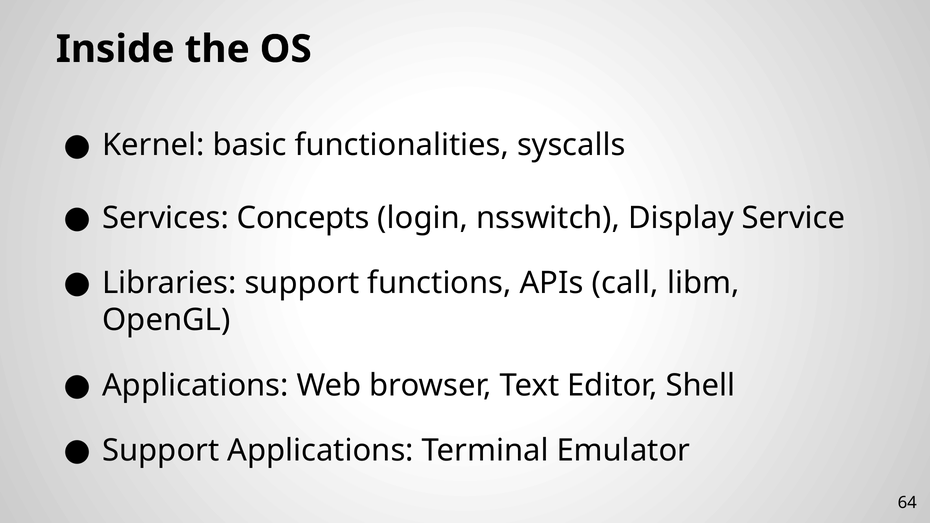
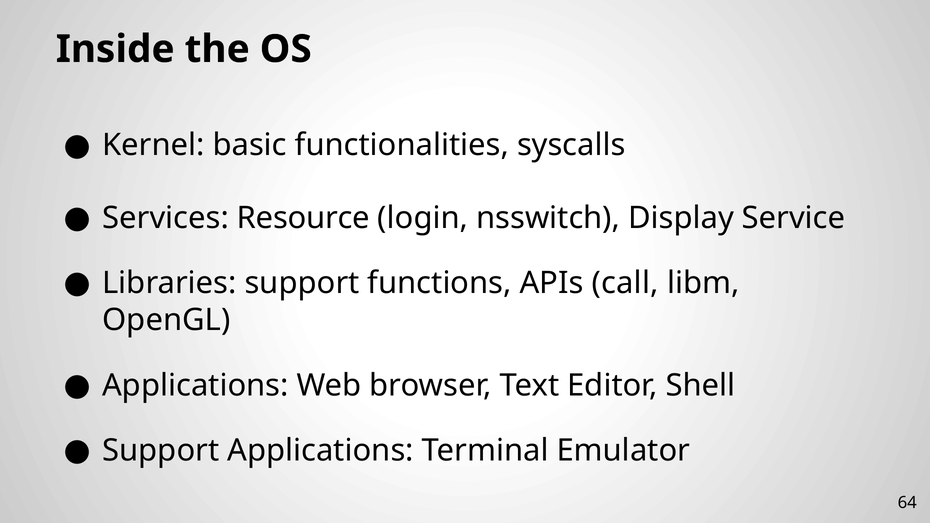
Concepts: Concepts -> Resource (303, 218)
